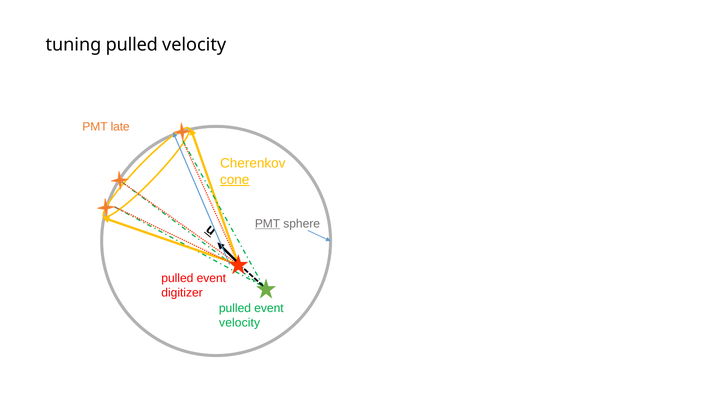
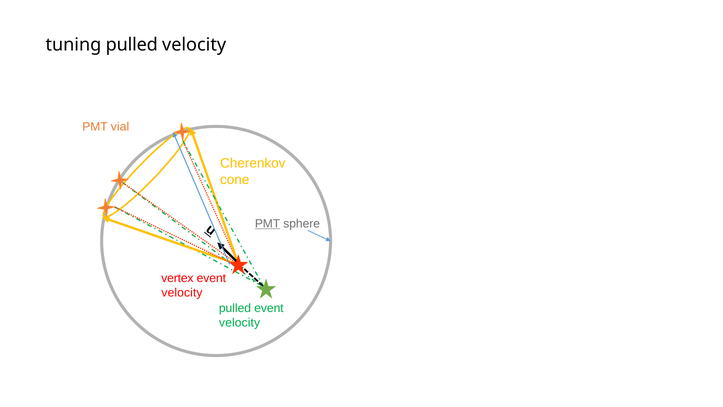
late: late -> vial (120, 127)
cone underline: present -> none (235, 180)
pulled: pulled -> vertex (177, 278)
digitizer: digitizer -> velocity (182, 292)
